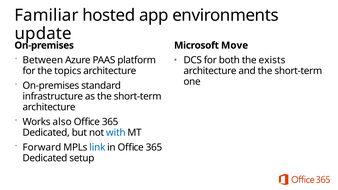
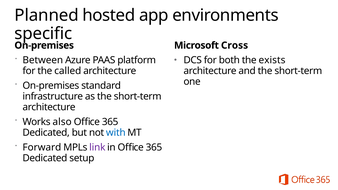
Familiar: Familiar -> Planned (47, 15)
update: update -> specific (43, 34)
Move: Move -> Cross (235, 45)
topics: topics -> called (68, 71)
link colour: blue -> purple (97, 148)
